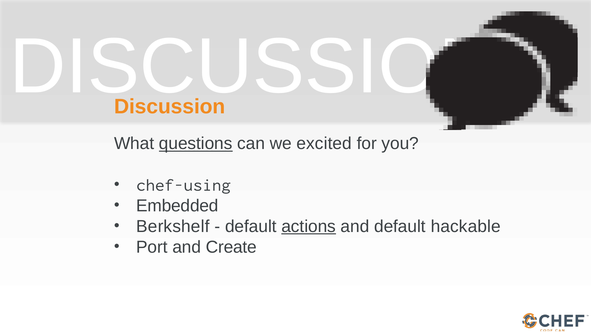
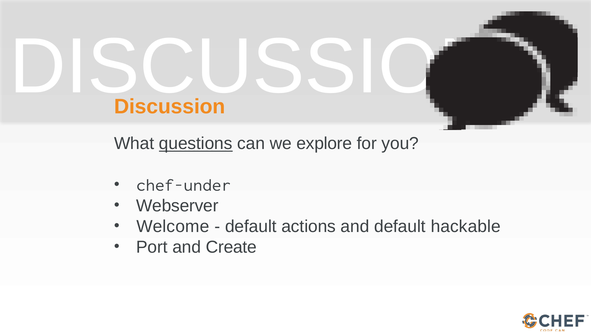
excited: excited -> explore (324, 143)
chef-using: chef-using -> chef-under (184, 185)
Embedded: Embedded -> Webserver (177, 205)
Berkshelf: Berkshelf -> Welcome (173, 226)
actions underline: present -> none (309, 226)
